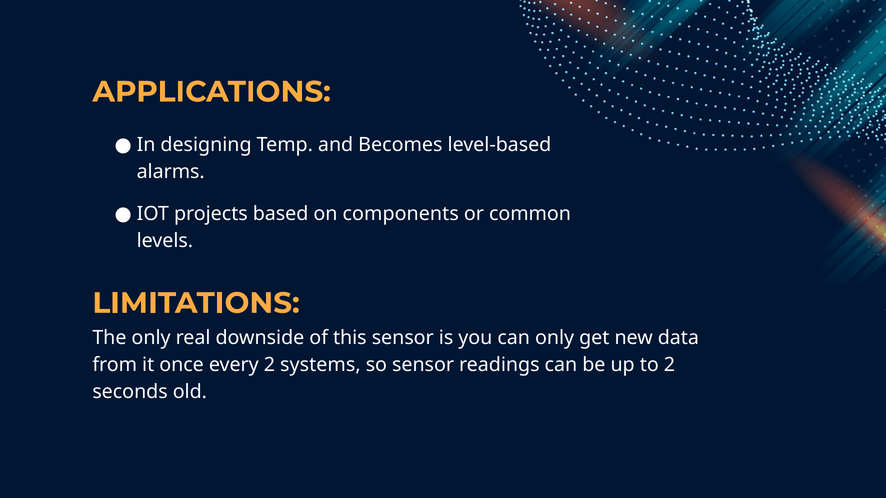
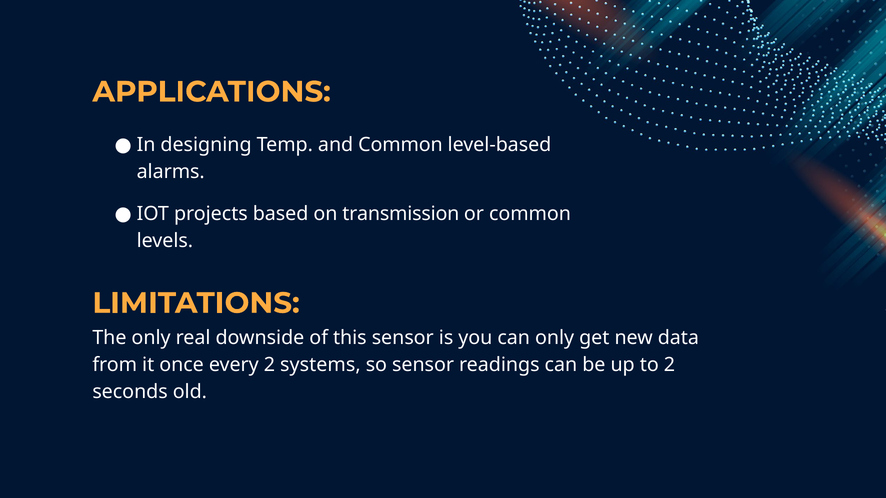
and Becomes: Becomes -> Common (400, 145)
components: components -> transmission (401, 214)
